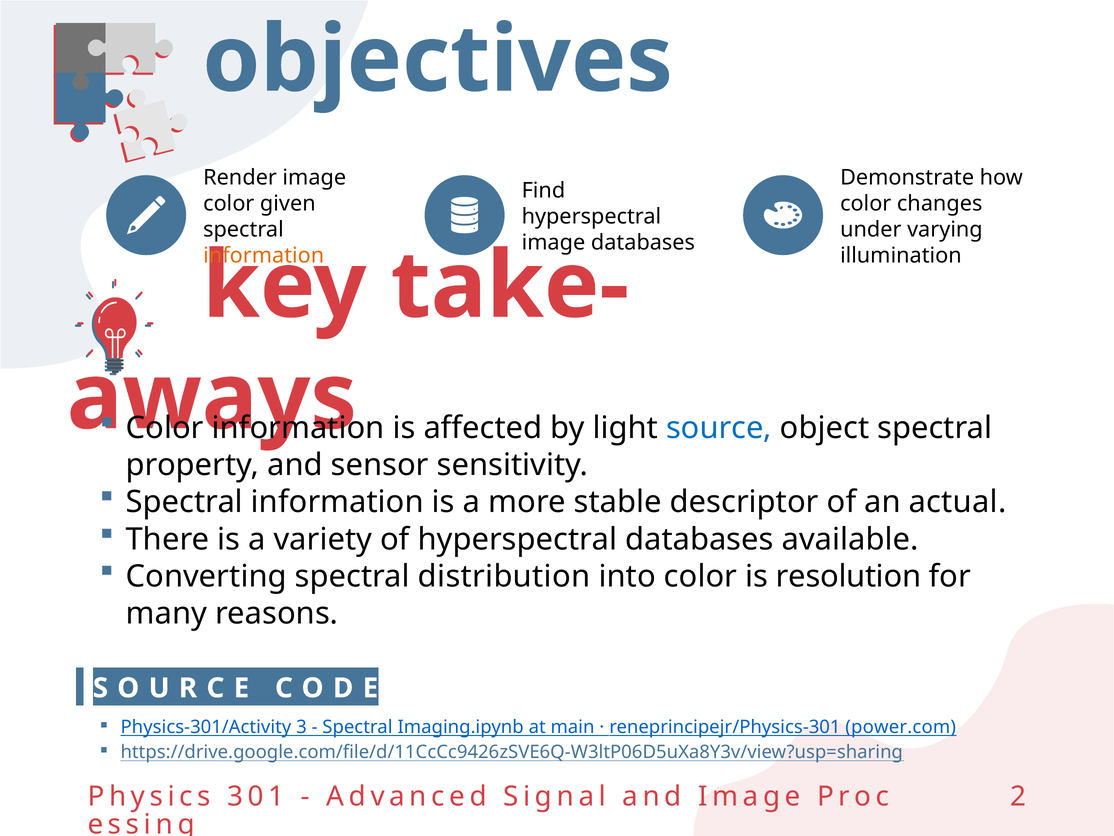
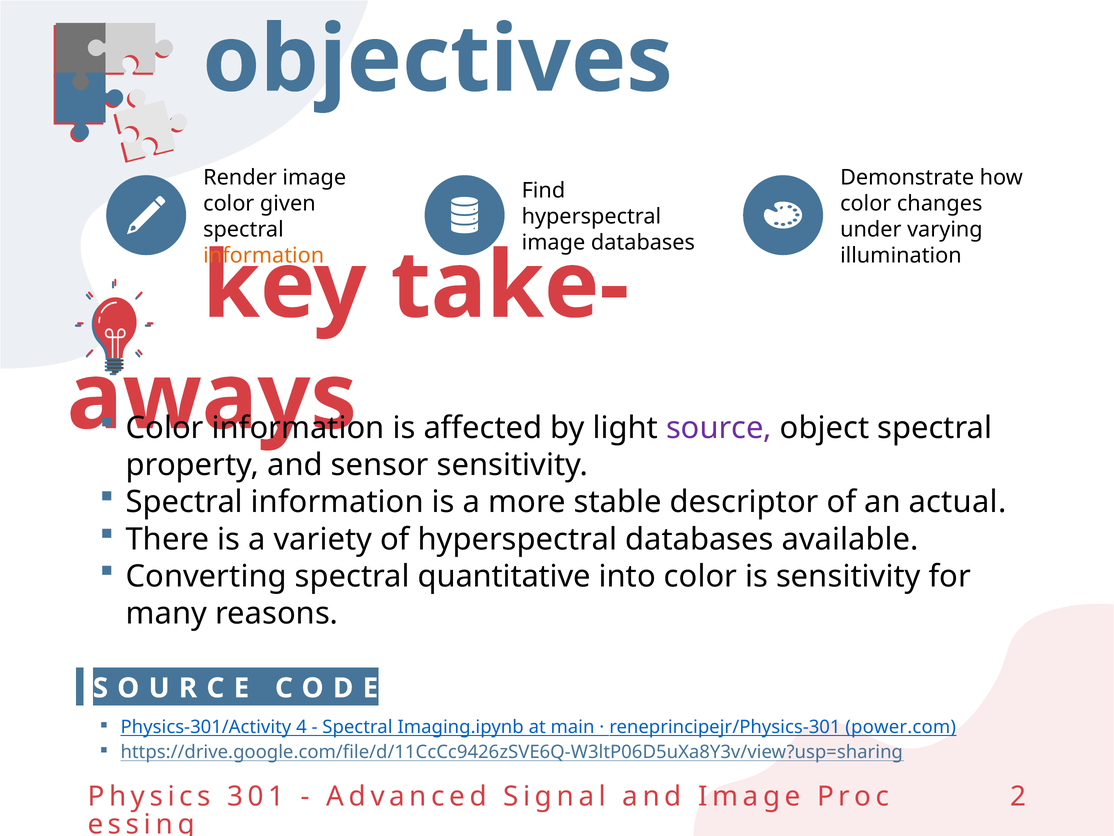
source colour: blue -> purple (719, 428)
distribution: distribution -> quantitative (504, 576)
is resolution: resolution -> sensitivity (848, 576)
3: 3 -> 4 (301, 727)
